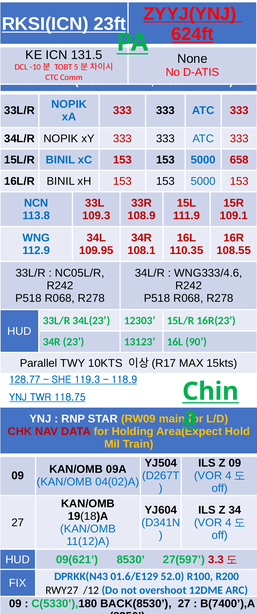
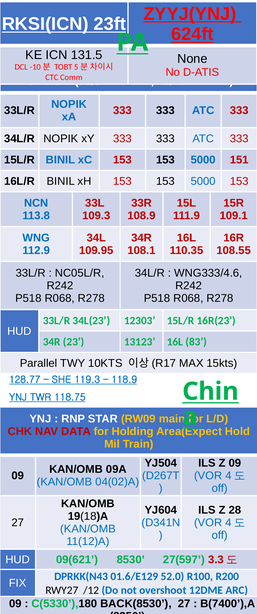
658: 658 -> 151 (239, 160)
90: 90 -> 83 (196, 342)
34: 34 -> 28 (235, 511)
